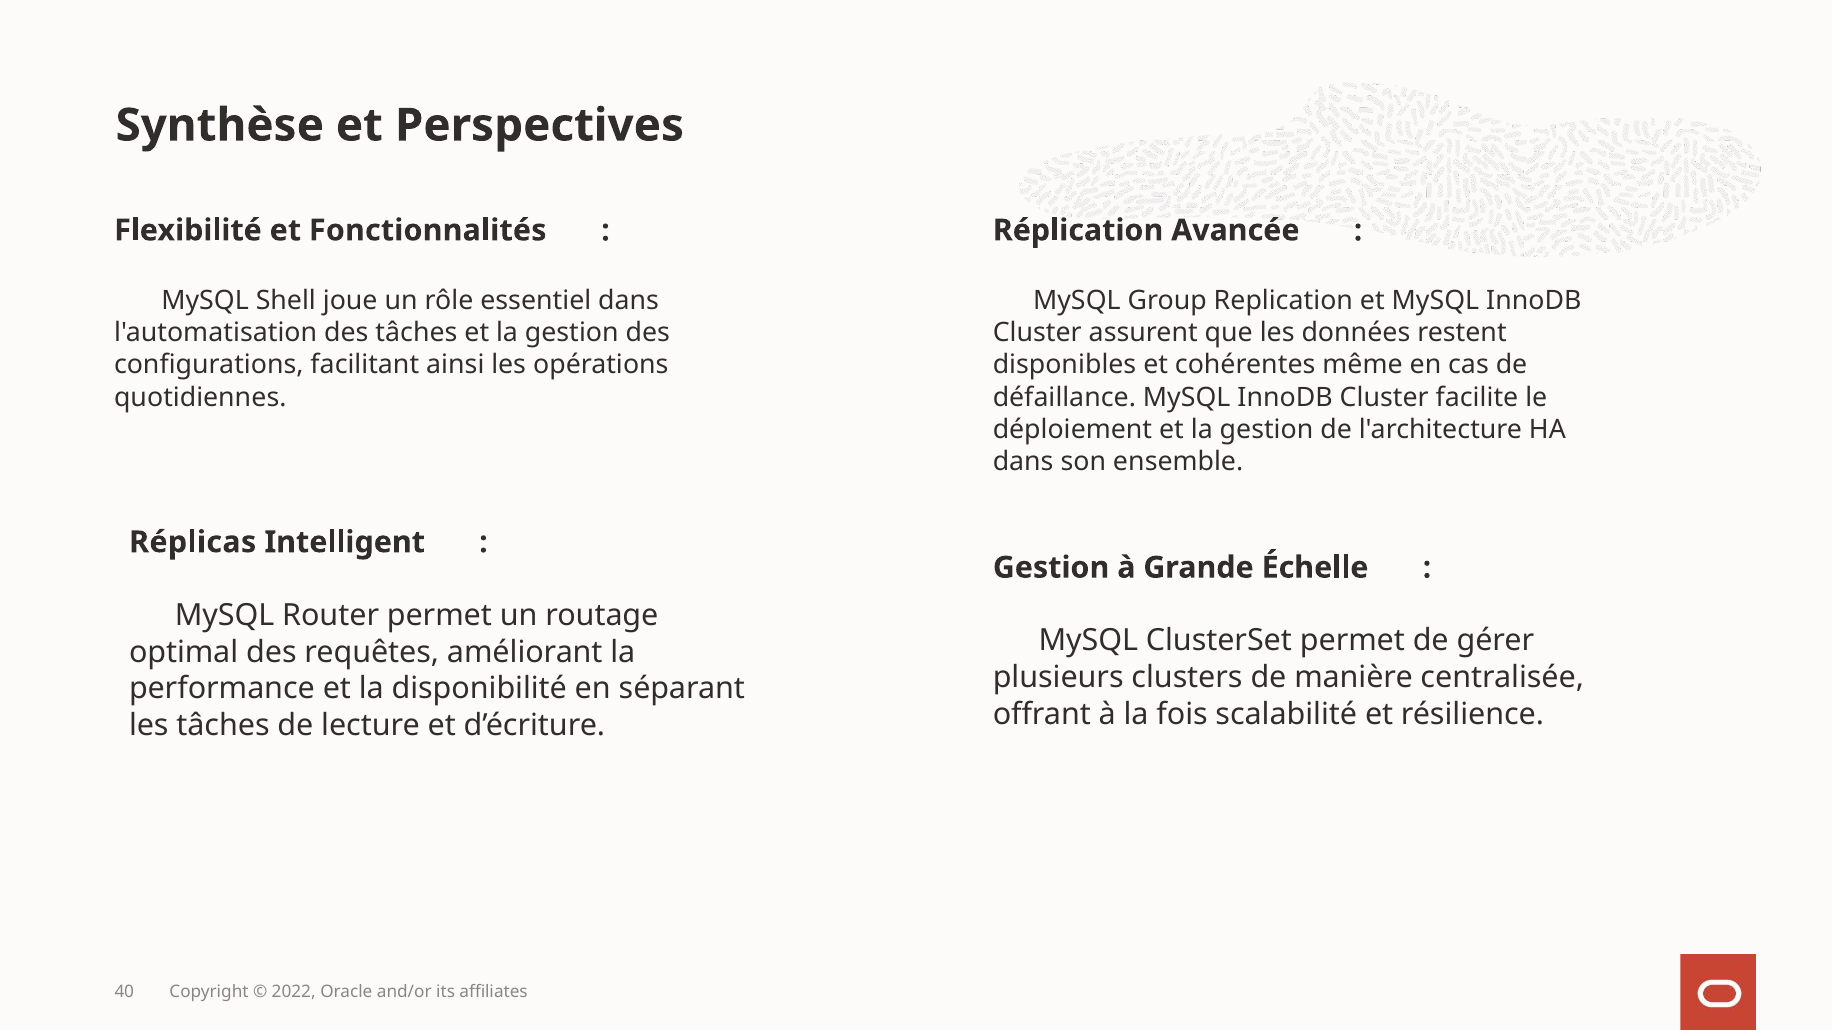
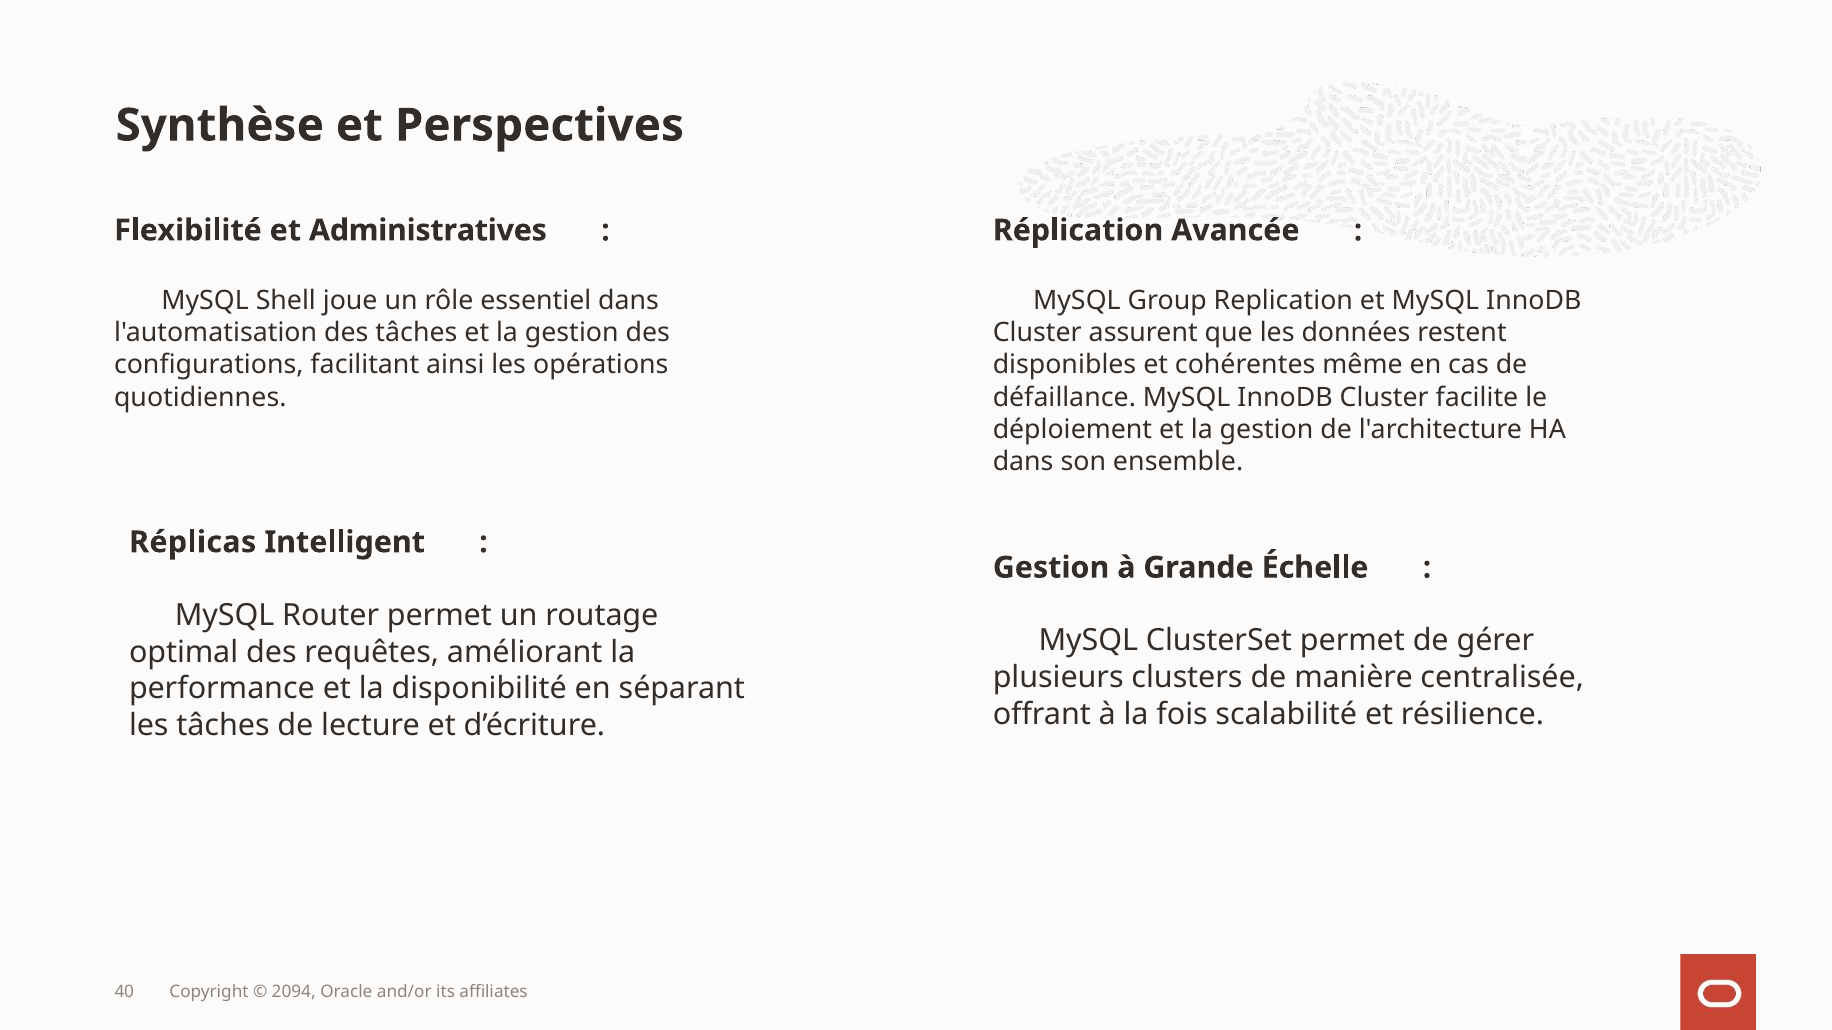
Fonctionnalités: Fonctionnalités -> Administratives (428, 230)
2022: 2022 -> 2094 (294, 992)
